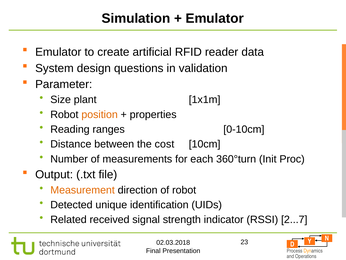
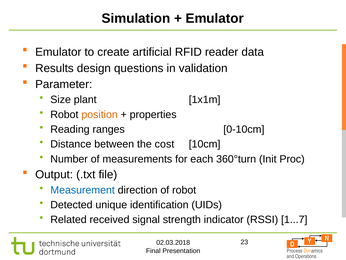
System: System -> Results (54, 68)
Measurement colour: orange -> blue (83, 190)
2...7: 2...7 -> 1...7 (294, 219)
